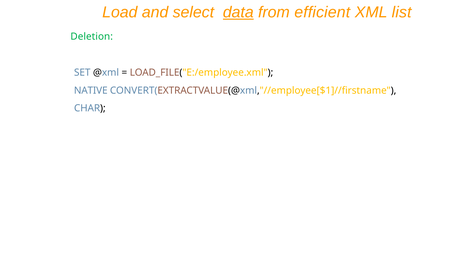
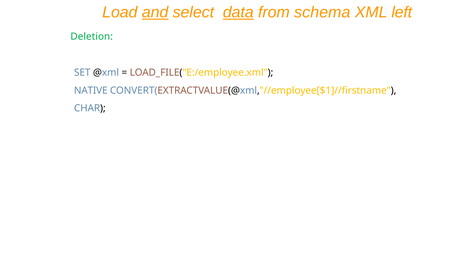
and underline: none -> present (155, 12)
efficient: efficient -> schema (322, 12)
list: list -> left (402, 12)
